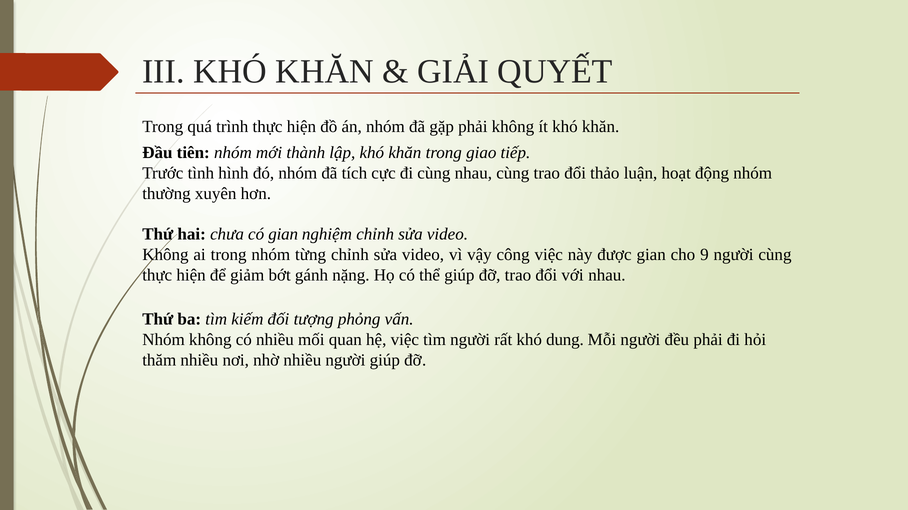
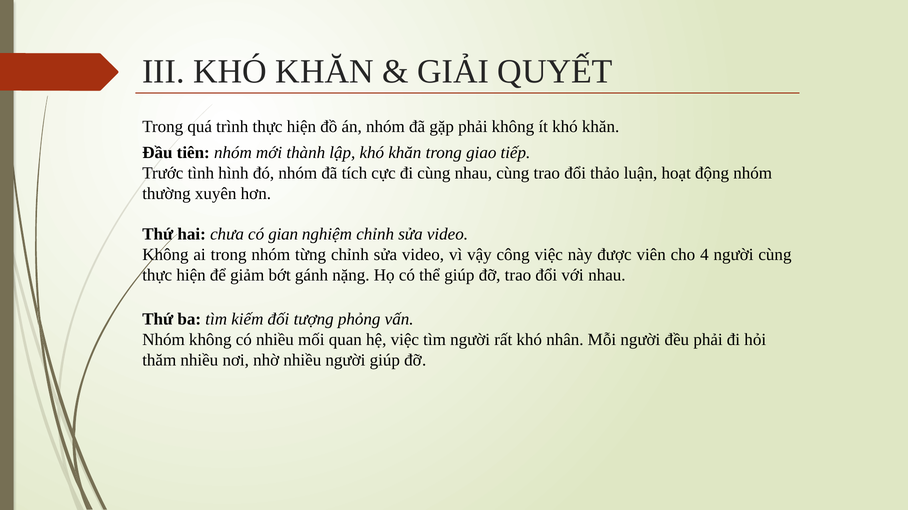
được gian: gian -> viên (651, 255)
9: 9 -> 4 (704, 255)
dung: dung -> nhân (565, 340)
